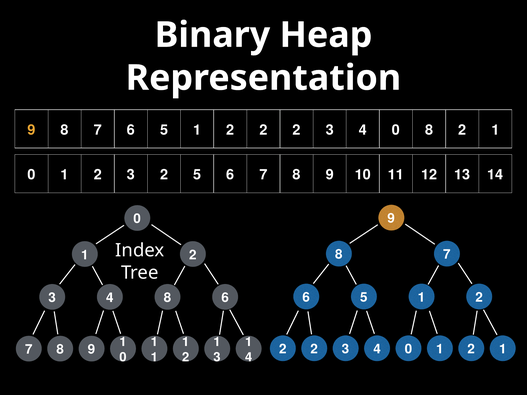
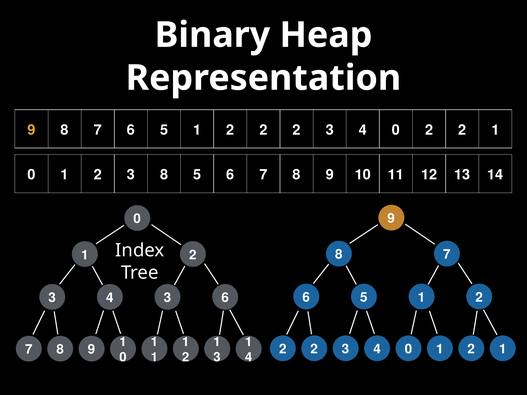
0 8: 8 -> 2 (429, 130)
3 2: 2 -> 8 (164, 175)
4 8: 8 -> 3 (168, 298)
